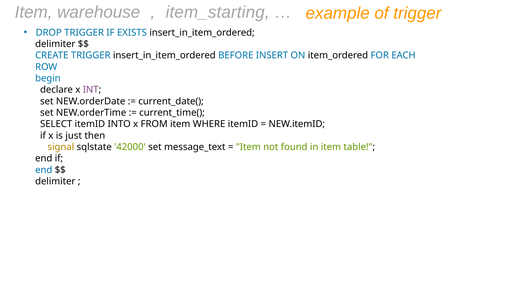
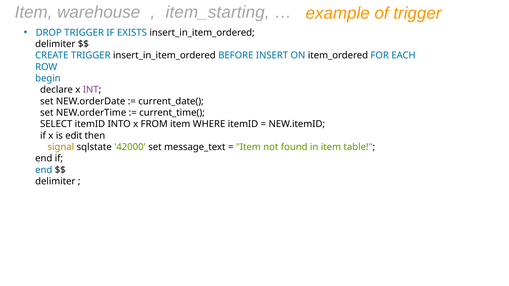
just: just -> edit (74, 136)
